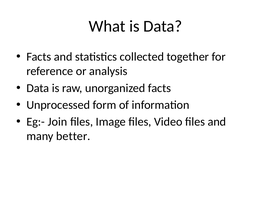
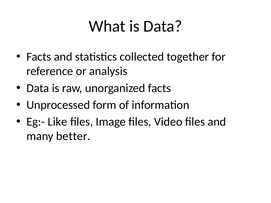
Join: Join -> Like (57, 122)
